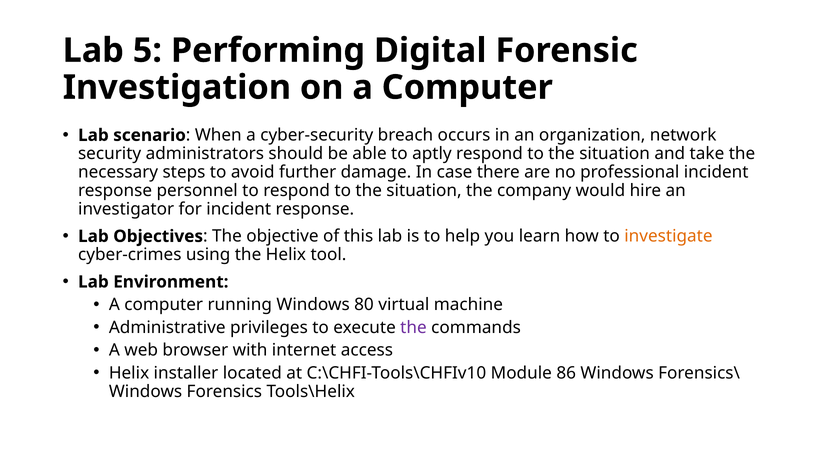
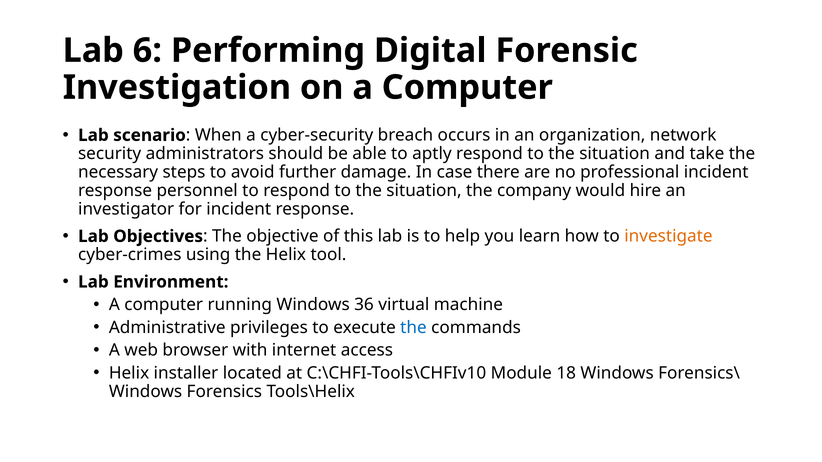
5: 5 -> 6 (147, 51)
80: 80 -> 36 (364, 305)
the colour: purple -> blue (413, 328)
86: 86 -> 18 (566, 373)
